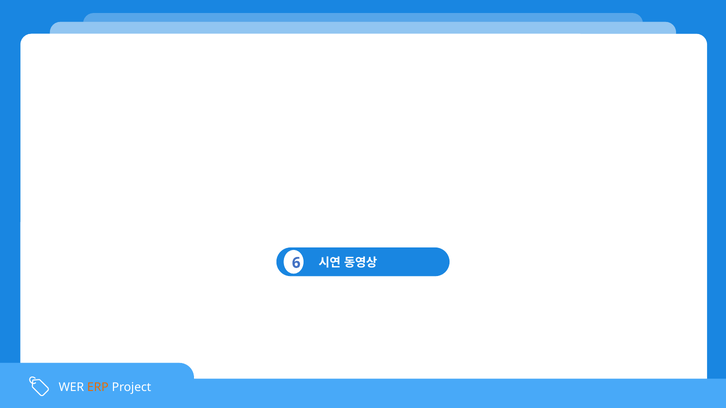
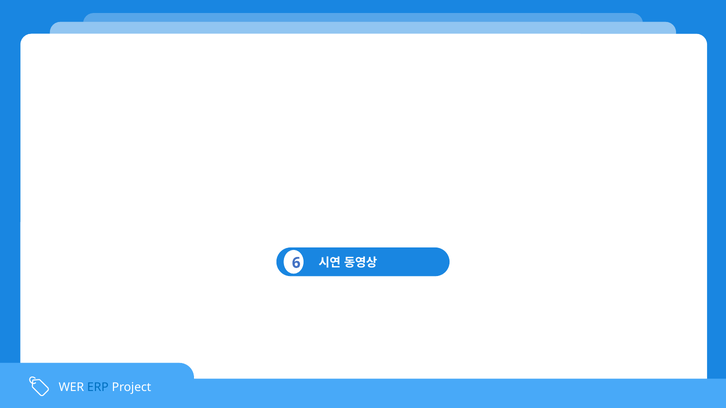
ERP colour: orange -> blue (98, 388)
